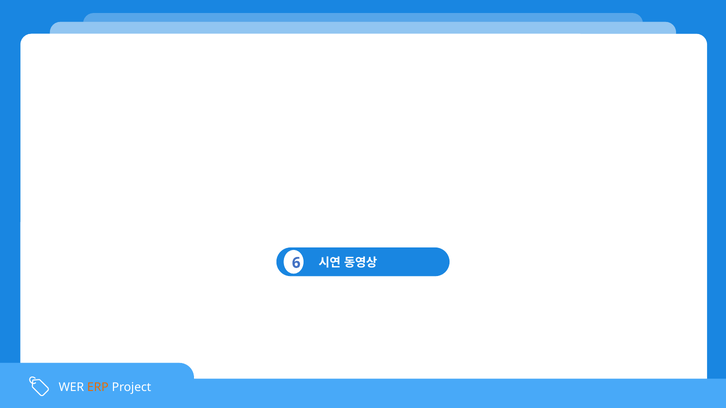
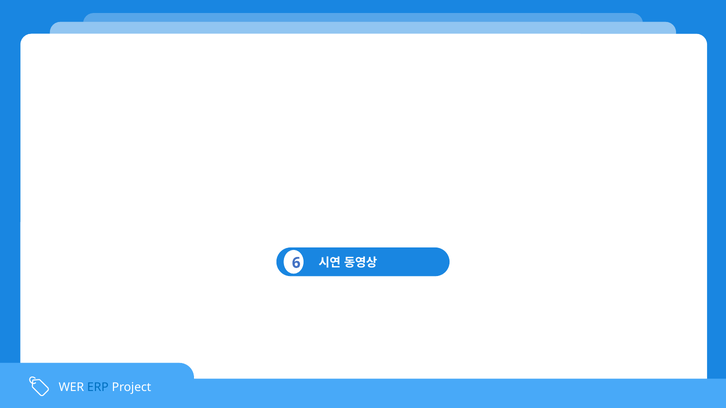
ERP colour: orange -> blue (98, 388)
